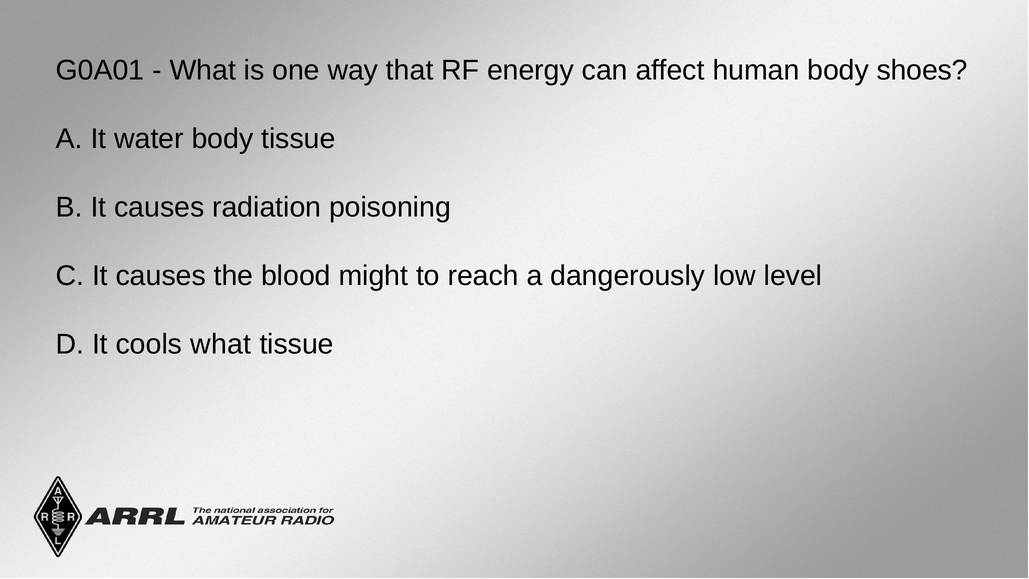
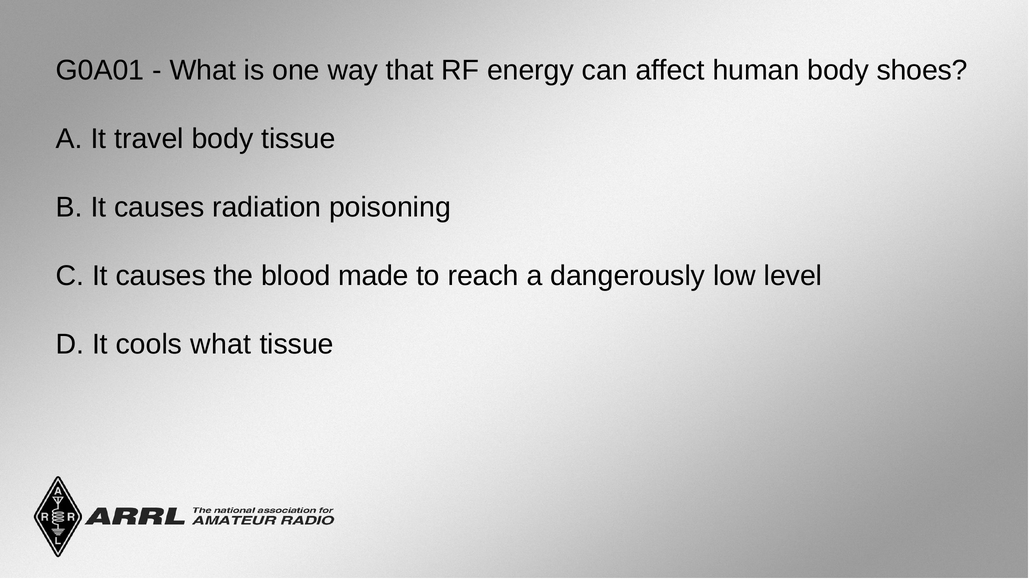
water: water -> travel (149, 139)
might: might -> made (373, 276)
